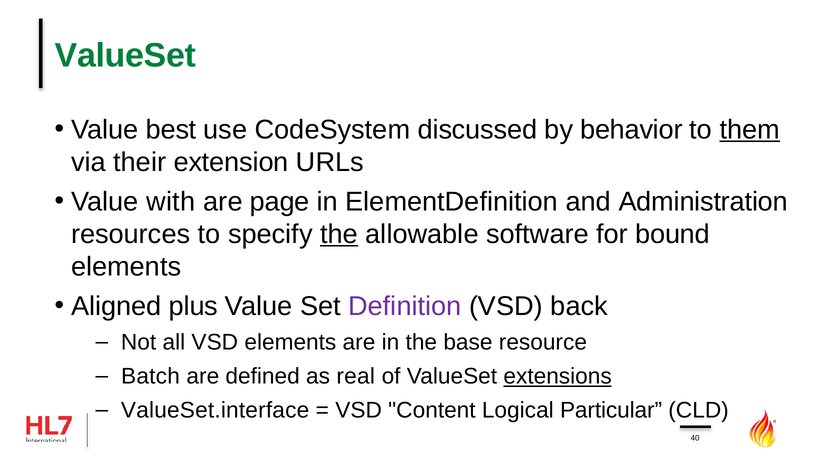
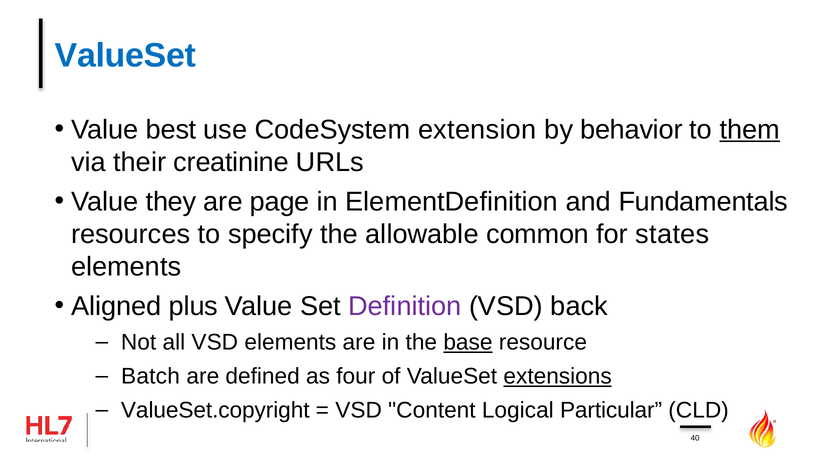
ValueSet colour: green -> blue (125, 56)
discussed: discussed -> extension (477, 130)
extension: extension -> creatinine (231, 162)
with: with -> they (171, 202)
Administration: Administration -> Fundamentals (703, 202)
the underline: present -> none (339, 234)
software: software -> common (538, 234)
bound: bound -> states (672, 234)
base underline: none -> present (468, 343)
real: real -> four (356, 377)
ValueSet.interface: ValueSet.interface -> ValueSet.copyright (215, 411)
